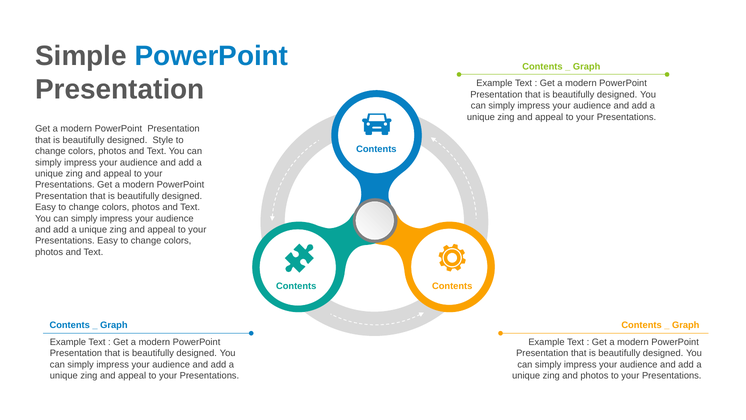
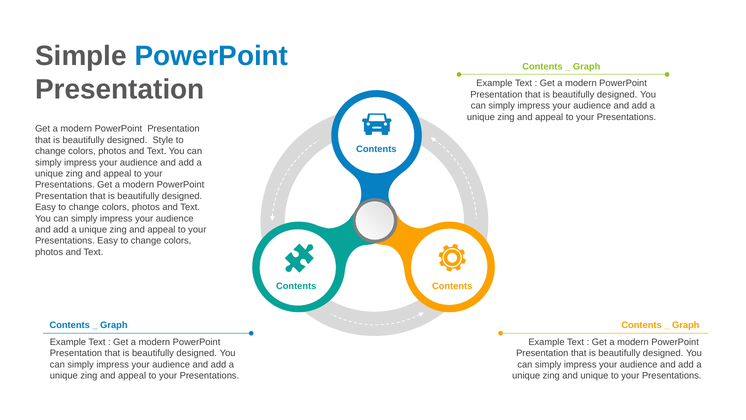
and photos: photos -> unique (594, 375)
